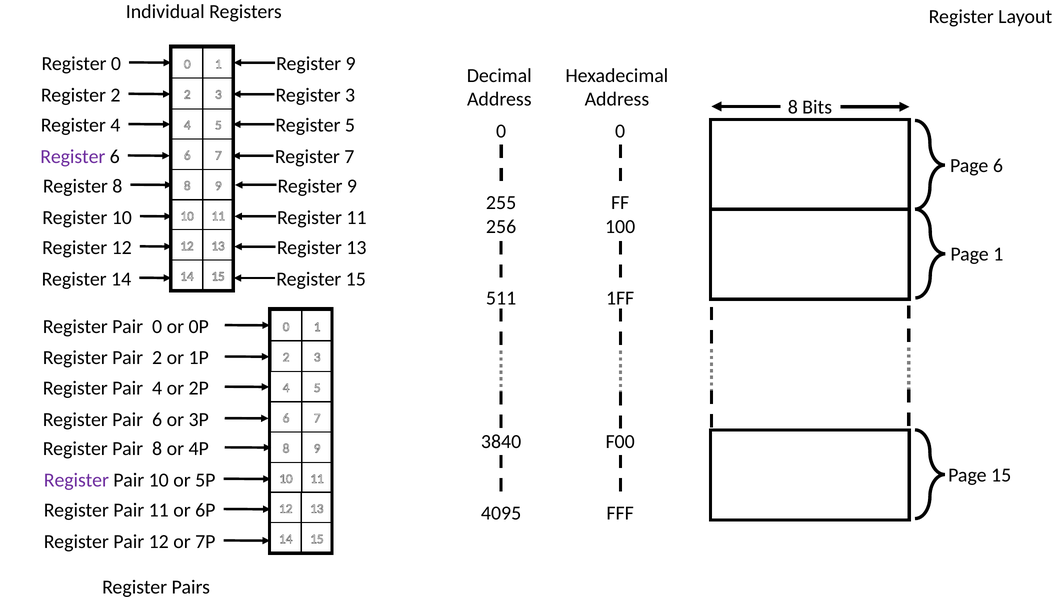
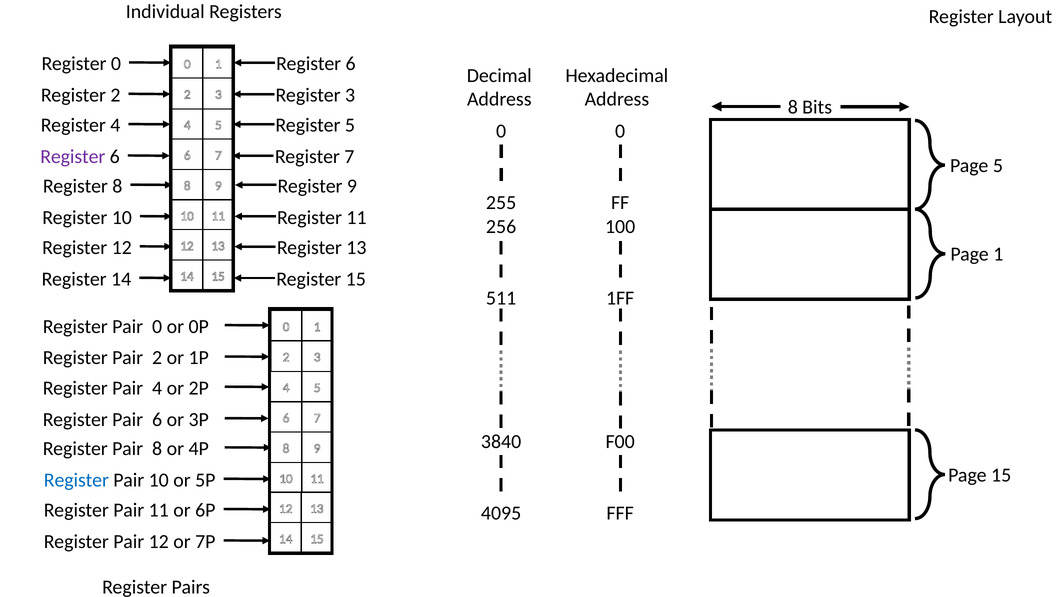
9: 9 -> 6 (351, 64)
Page 6: 6 -> 5 (998, 166)
Register colour: purple -> blue (76, 480)
